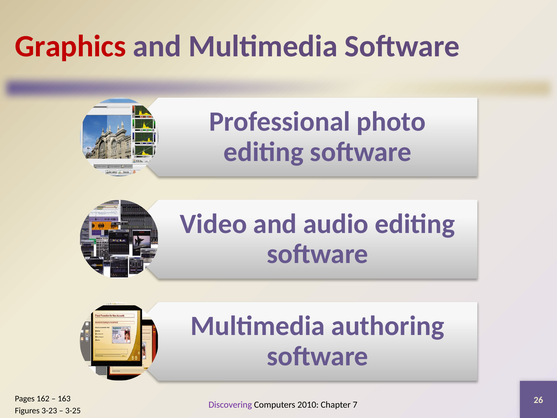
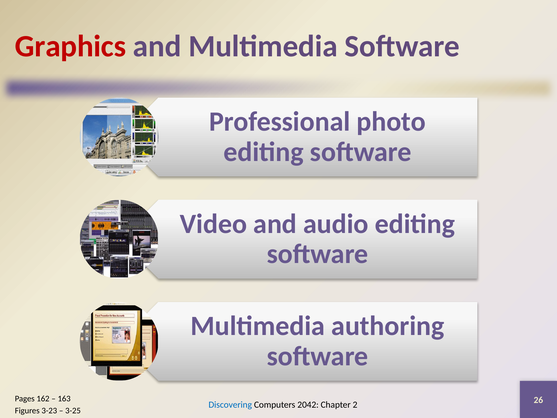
Discovering colour: purple -> blue (230, 404)
2010: 2010 -> 2042 (308, 404)
7: 7 -> 2 (355, 404)
